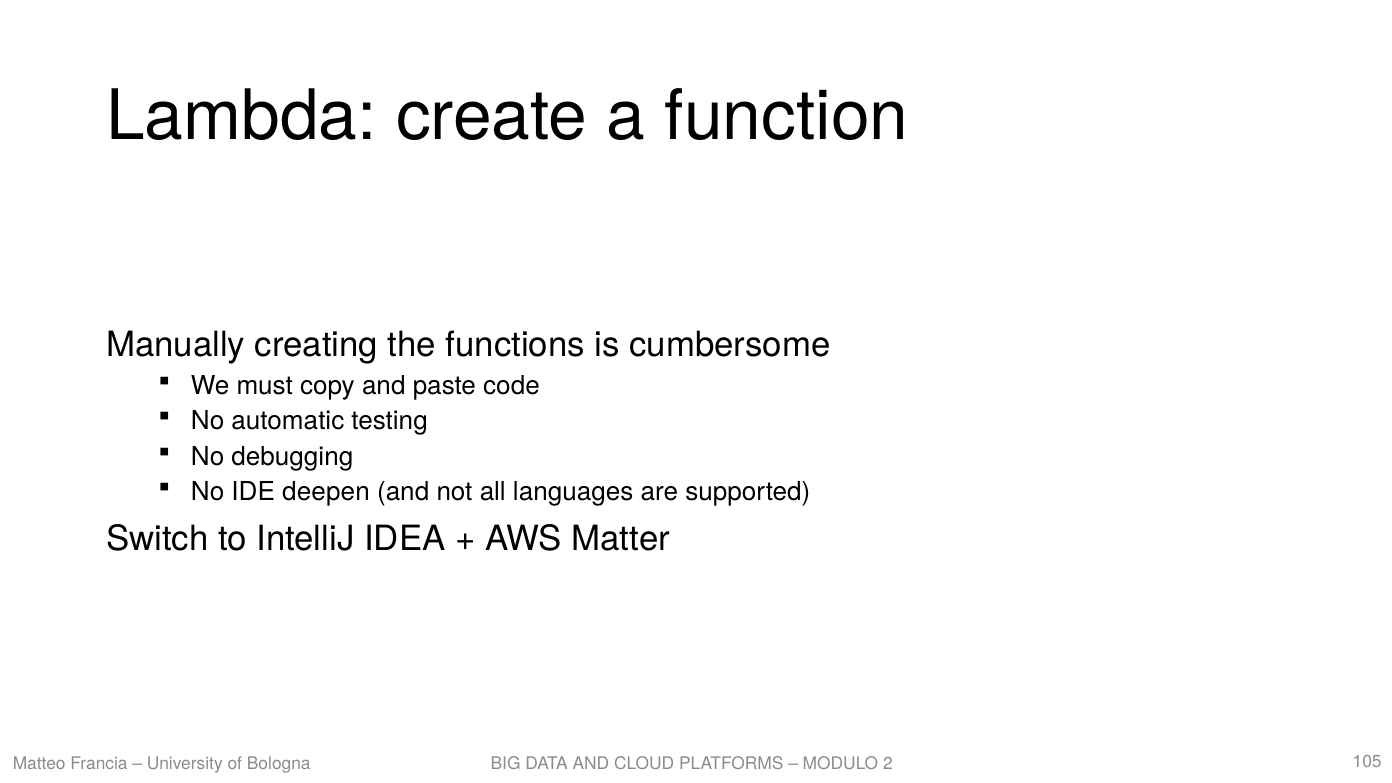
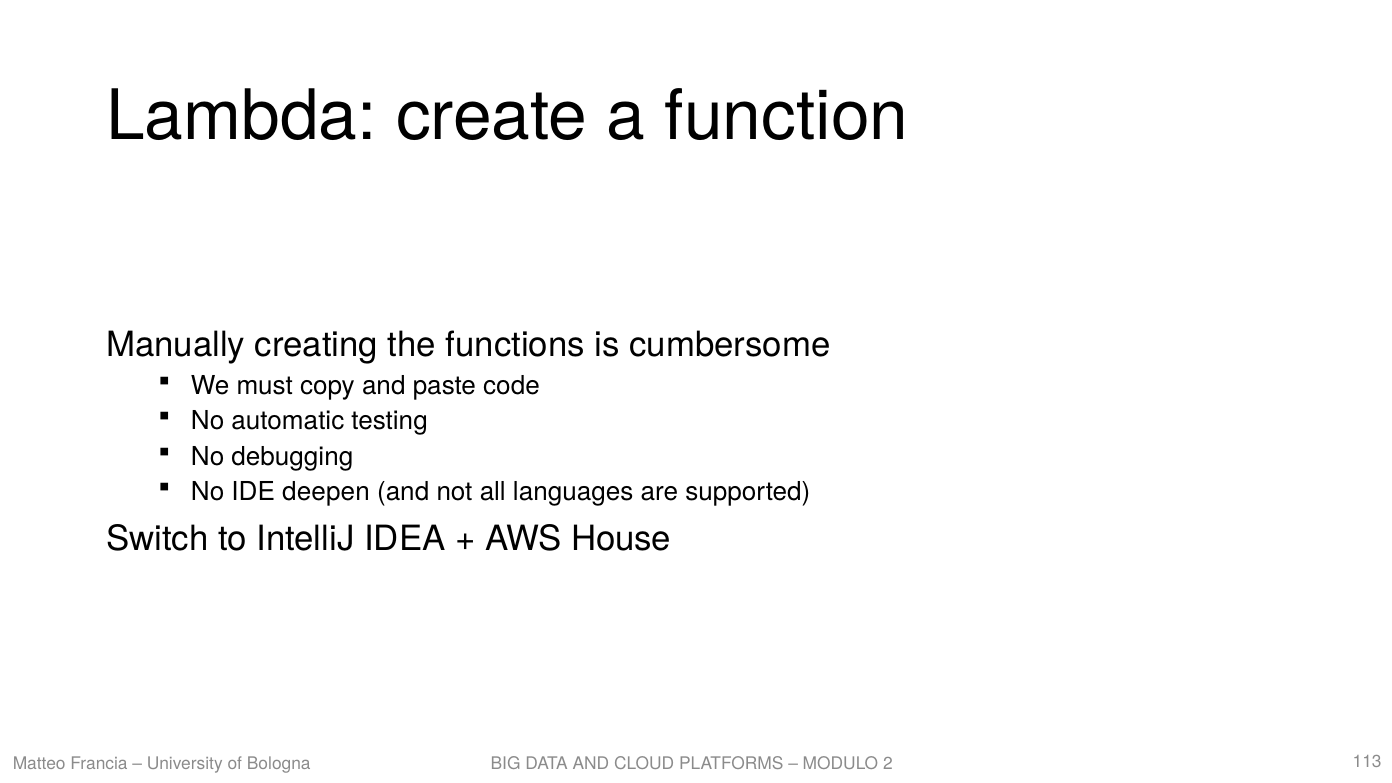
Matter: Matter -> House (621, 539)
105: 105 -> 113 (1367, 761)
